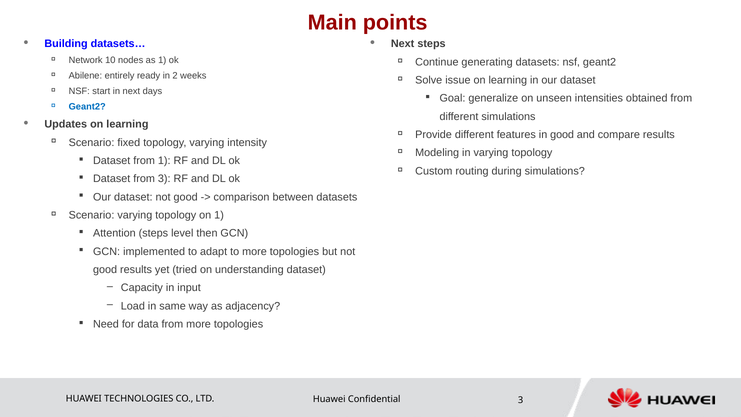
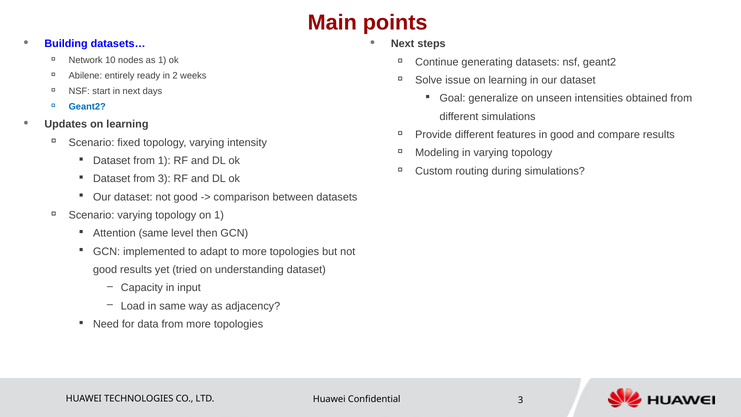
Attention steps: steps -> same (153, 233)
